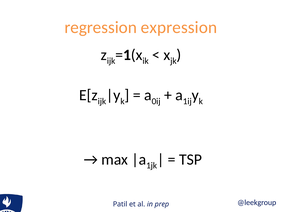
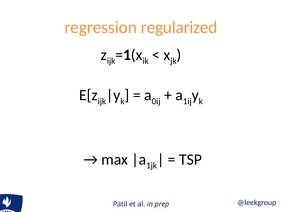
expression: expression -> regularized (179, 27)
